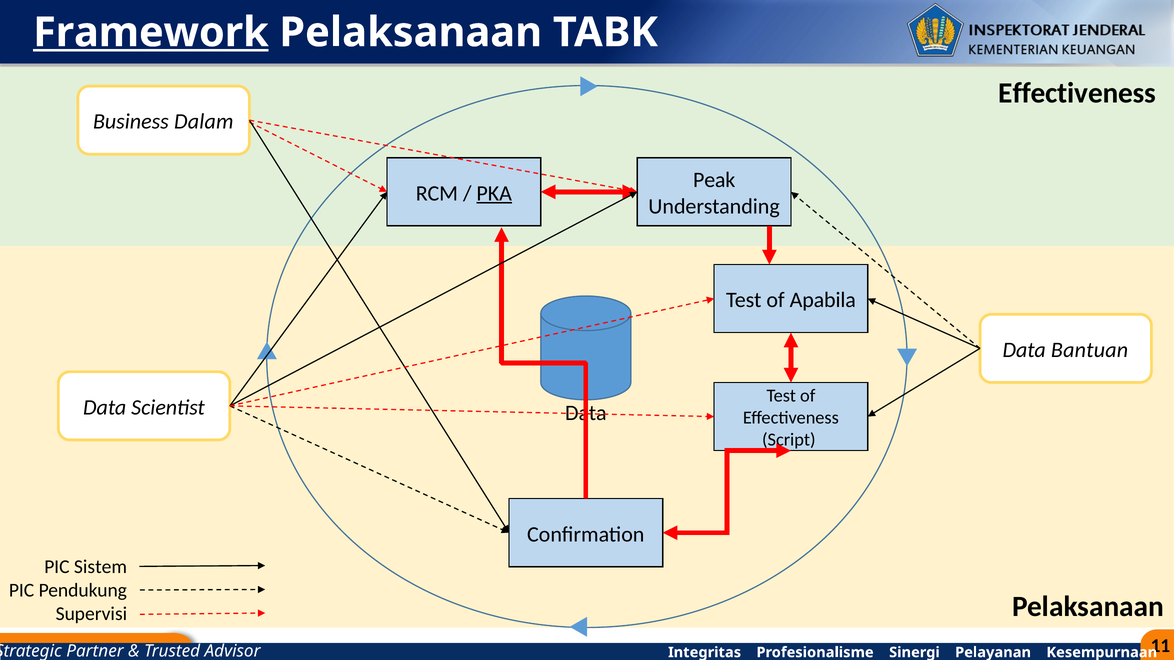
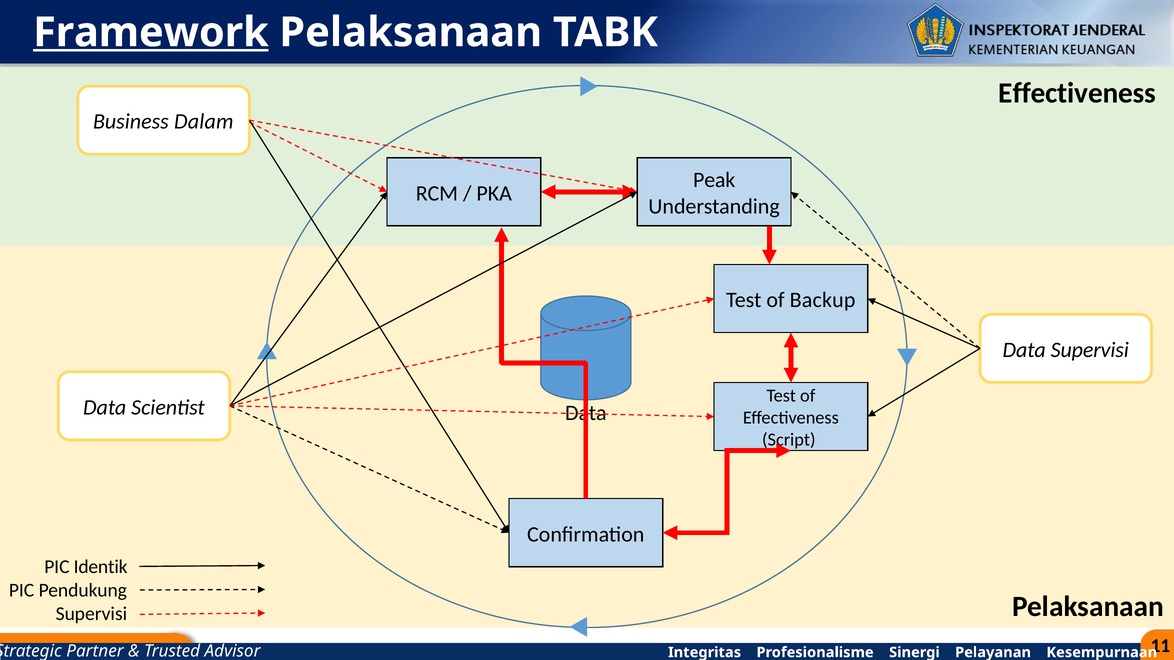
PKA underline: present -> none (494, 193)
Apabila: Apabila -> Backup (823, 300)
Data Bantuan: Bantuan -> Supervisi (1090, 350)
Sistem: Sistem -> Identik (101, 567)
